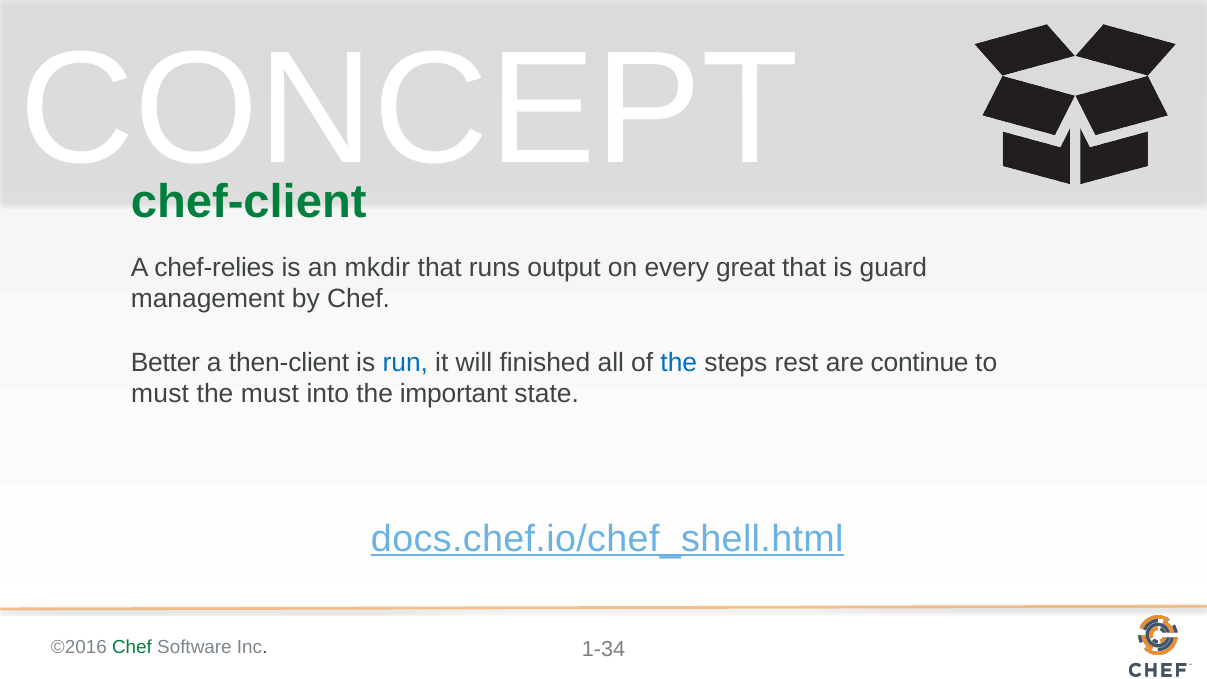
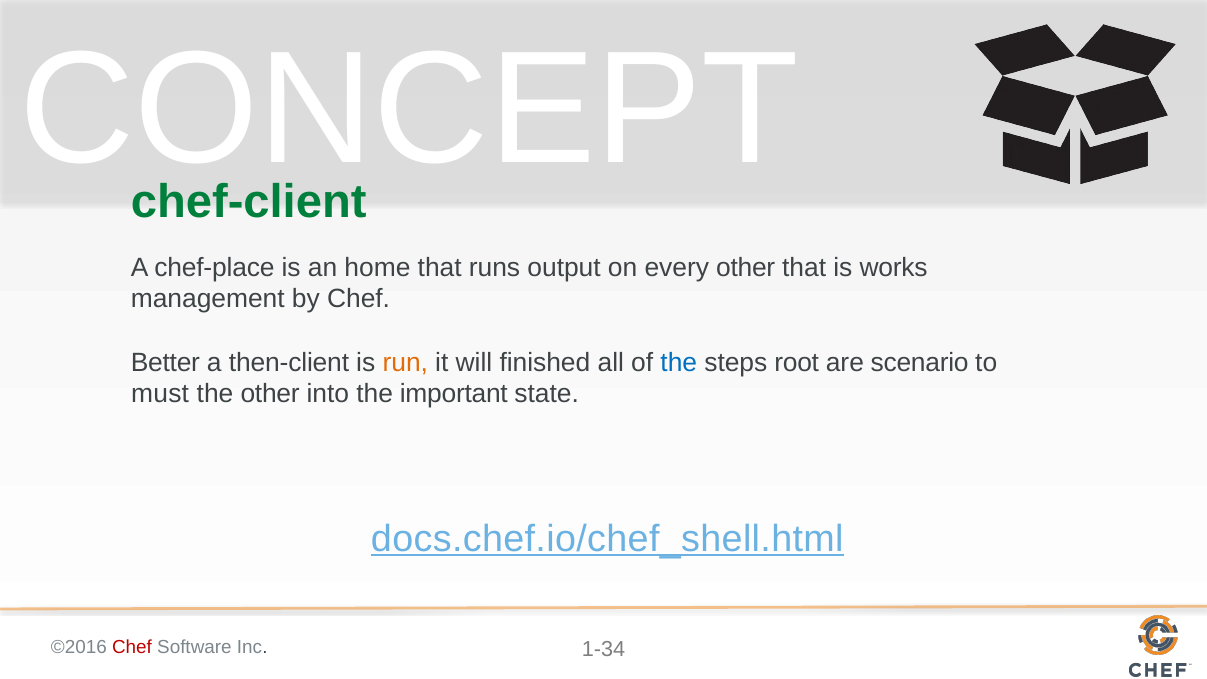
chef-relies: chef-relies -> chef-place (214, 267)
mkdir: mkdir -> home (377, 267)
every great: great -> other (746, 267)
guard: guard -> works (894, 267)
run colour: blue -> orange (405, 363)
rest: rest -> root (797, 363)
continue: continue -> scenario (920, 363)
the must: must -> other (270, 394)
Chef colour: green -> red (132, 647)
